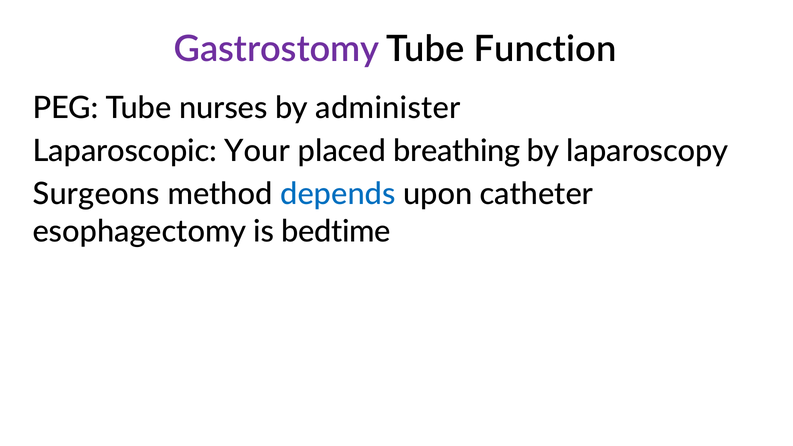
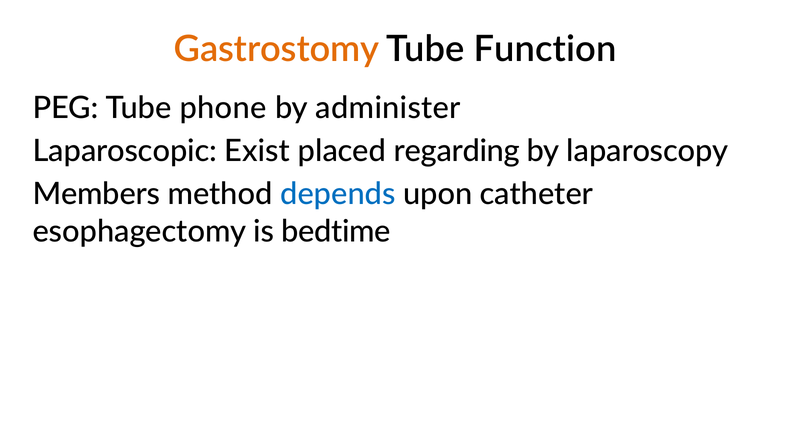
Gastrostomy colour: purple -> orange (277, 49)
nurses: nurses -> phone (223, 108)
Your: Your -> Exist (257, 151)
breathing: breathing -> regarding (457, 151)
Surgeons: Surgeons -> Members (96, 194)
